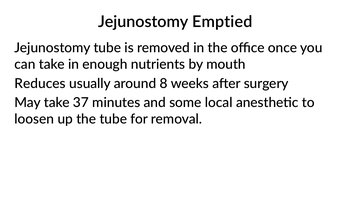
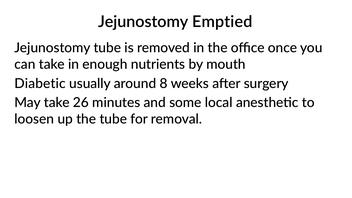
Reduces: Reduces -> Diabetic (40, 84)
37: 37 -> 26 (81, 103)
